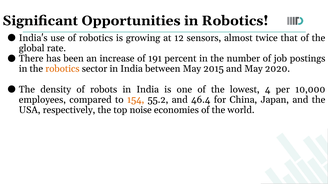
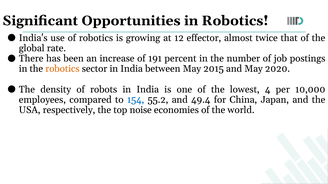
sensors: sensors -> effector (204, 38)
154 colour: orange -> blue (136, 100)
46.4: 46.4 -> 49.4 (201, 100)
